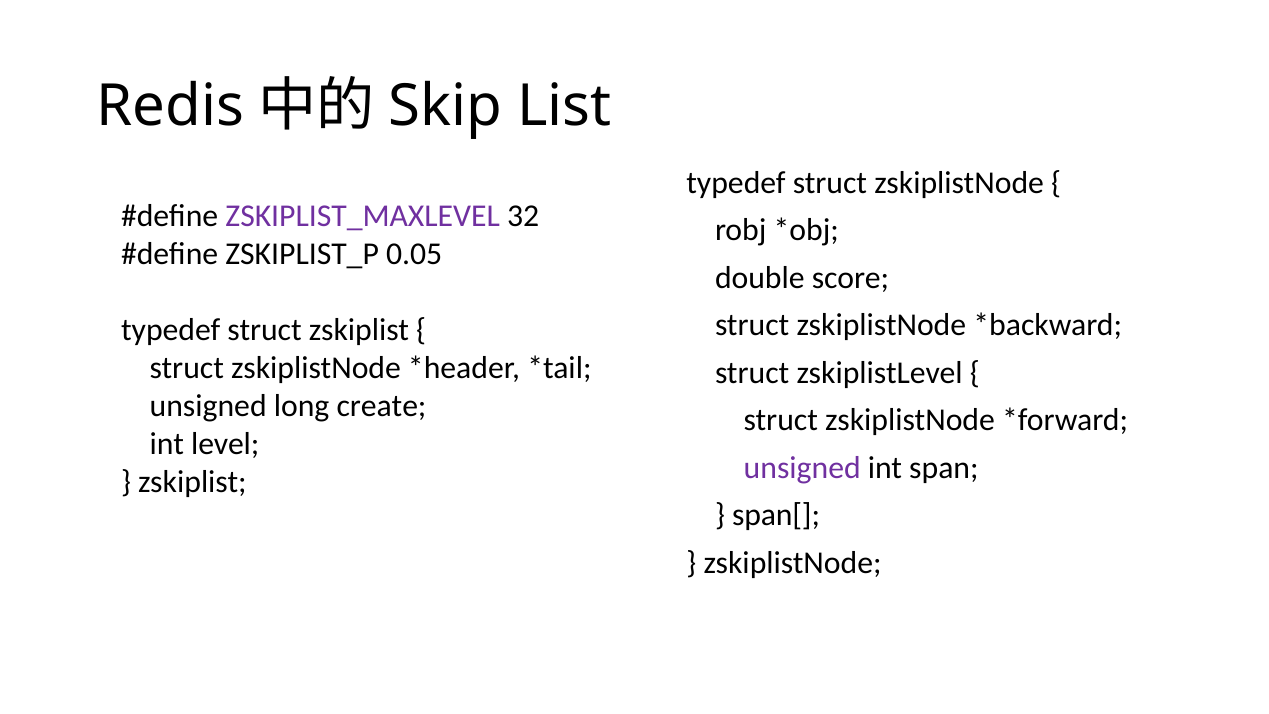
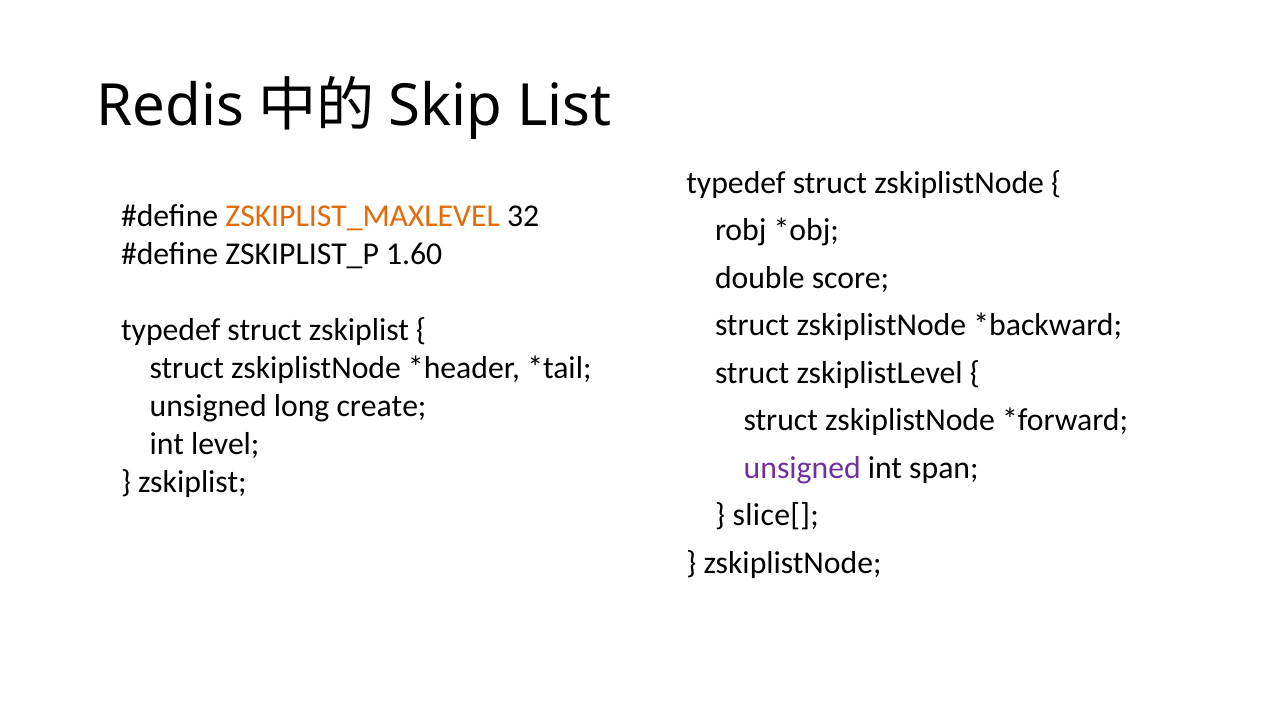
ZSKIPLIST_MAXLEVEL colour: purple -> orange (363, 216)
0.05: 0.05 -> 1.60 (414, 254)
span[: span[ -> slice[ (776, 515)
